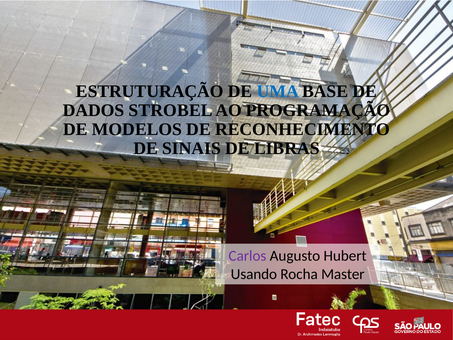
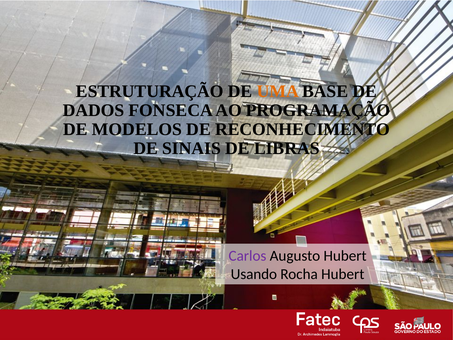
UMA colour: blue -> orange (278, 91)
STROBEL: STROBEL -> FONSECA (171, 110)
Rocha Master: Master -> Hubert (343, 274)
